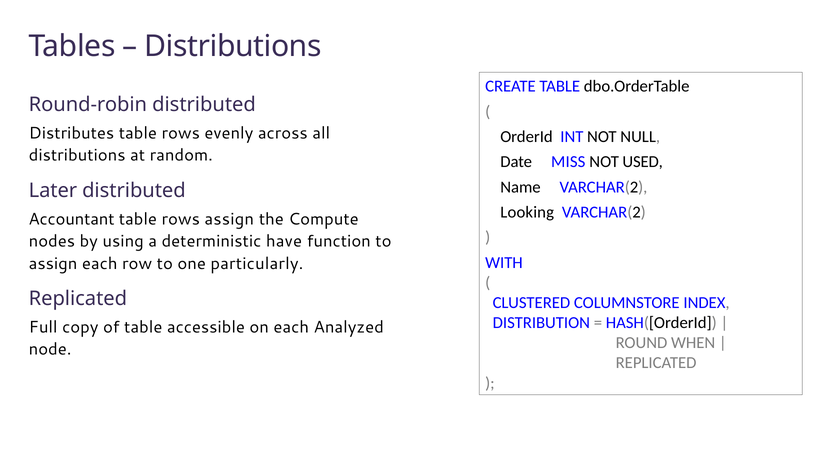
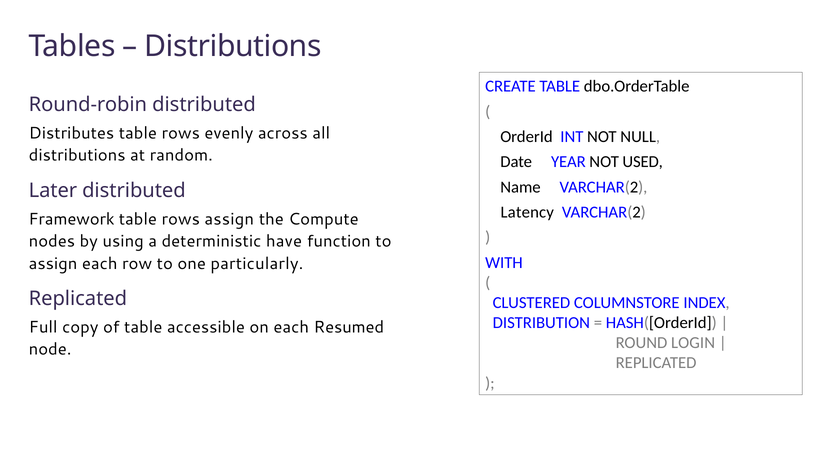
MISS: MISS -> YEAR (568, 162)
Looking: Looking -> Latency (527, 212)
Accountant: Accountant -> Framework (72, 220)
Analyzed: Analyzed -> Resumed (349, 328)
WHEN: WHEN -> LOGIN (693, 343)
